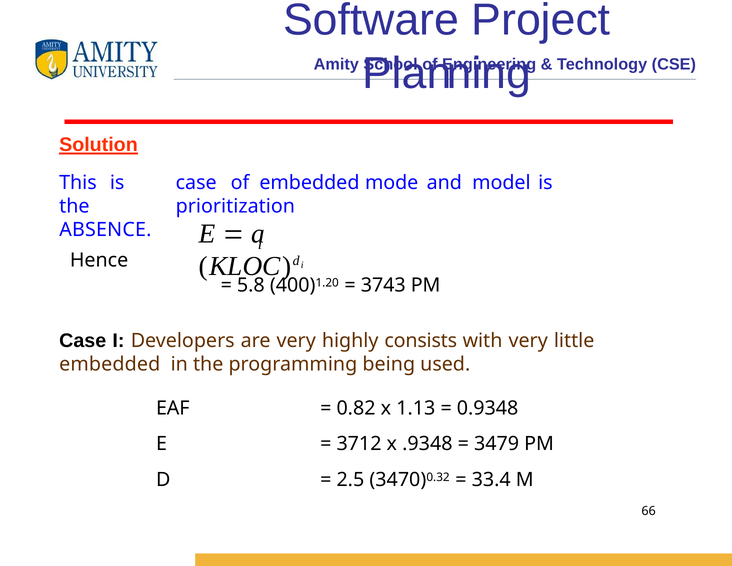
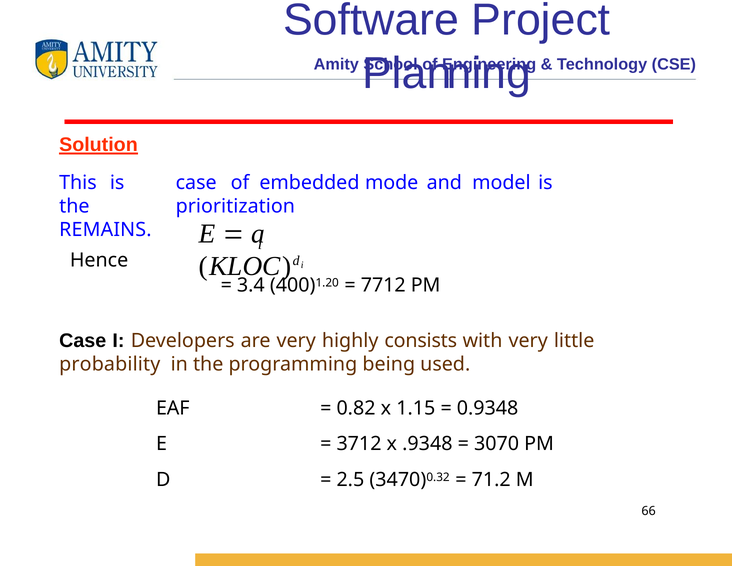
ABSENCE: ABSENCE -> REMAINS (105, 230)
5.8: 5.8 -> 3.4 (251, 285)
3743: 3743 -> 7712 (383, 285)
embedded: embedded -> probability (110, 364)
1.13: 1.13 -> 1.15 (416, 408)
3479: 3479 -> 3070 (497, 443)
33.4: 33.4 -> 71.2 (491, 479)
